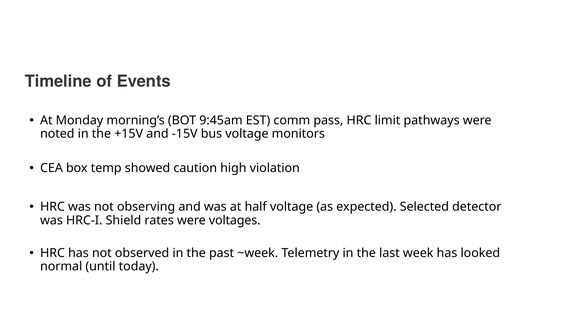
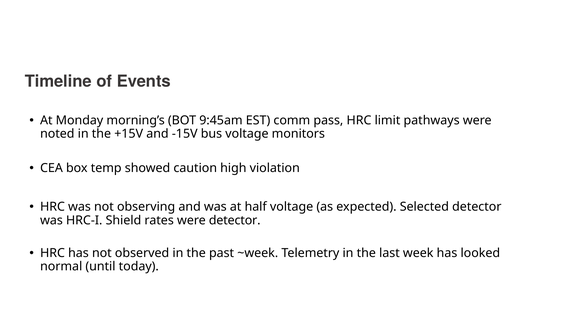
were voltages: voltages -> detector (235, 220)
